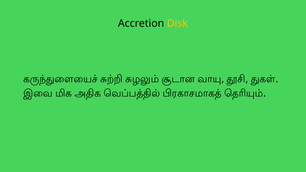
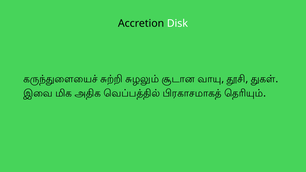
Disk colour: yellow -> white (177, 23)
